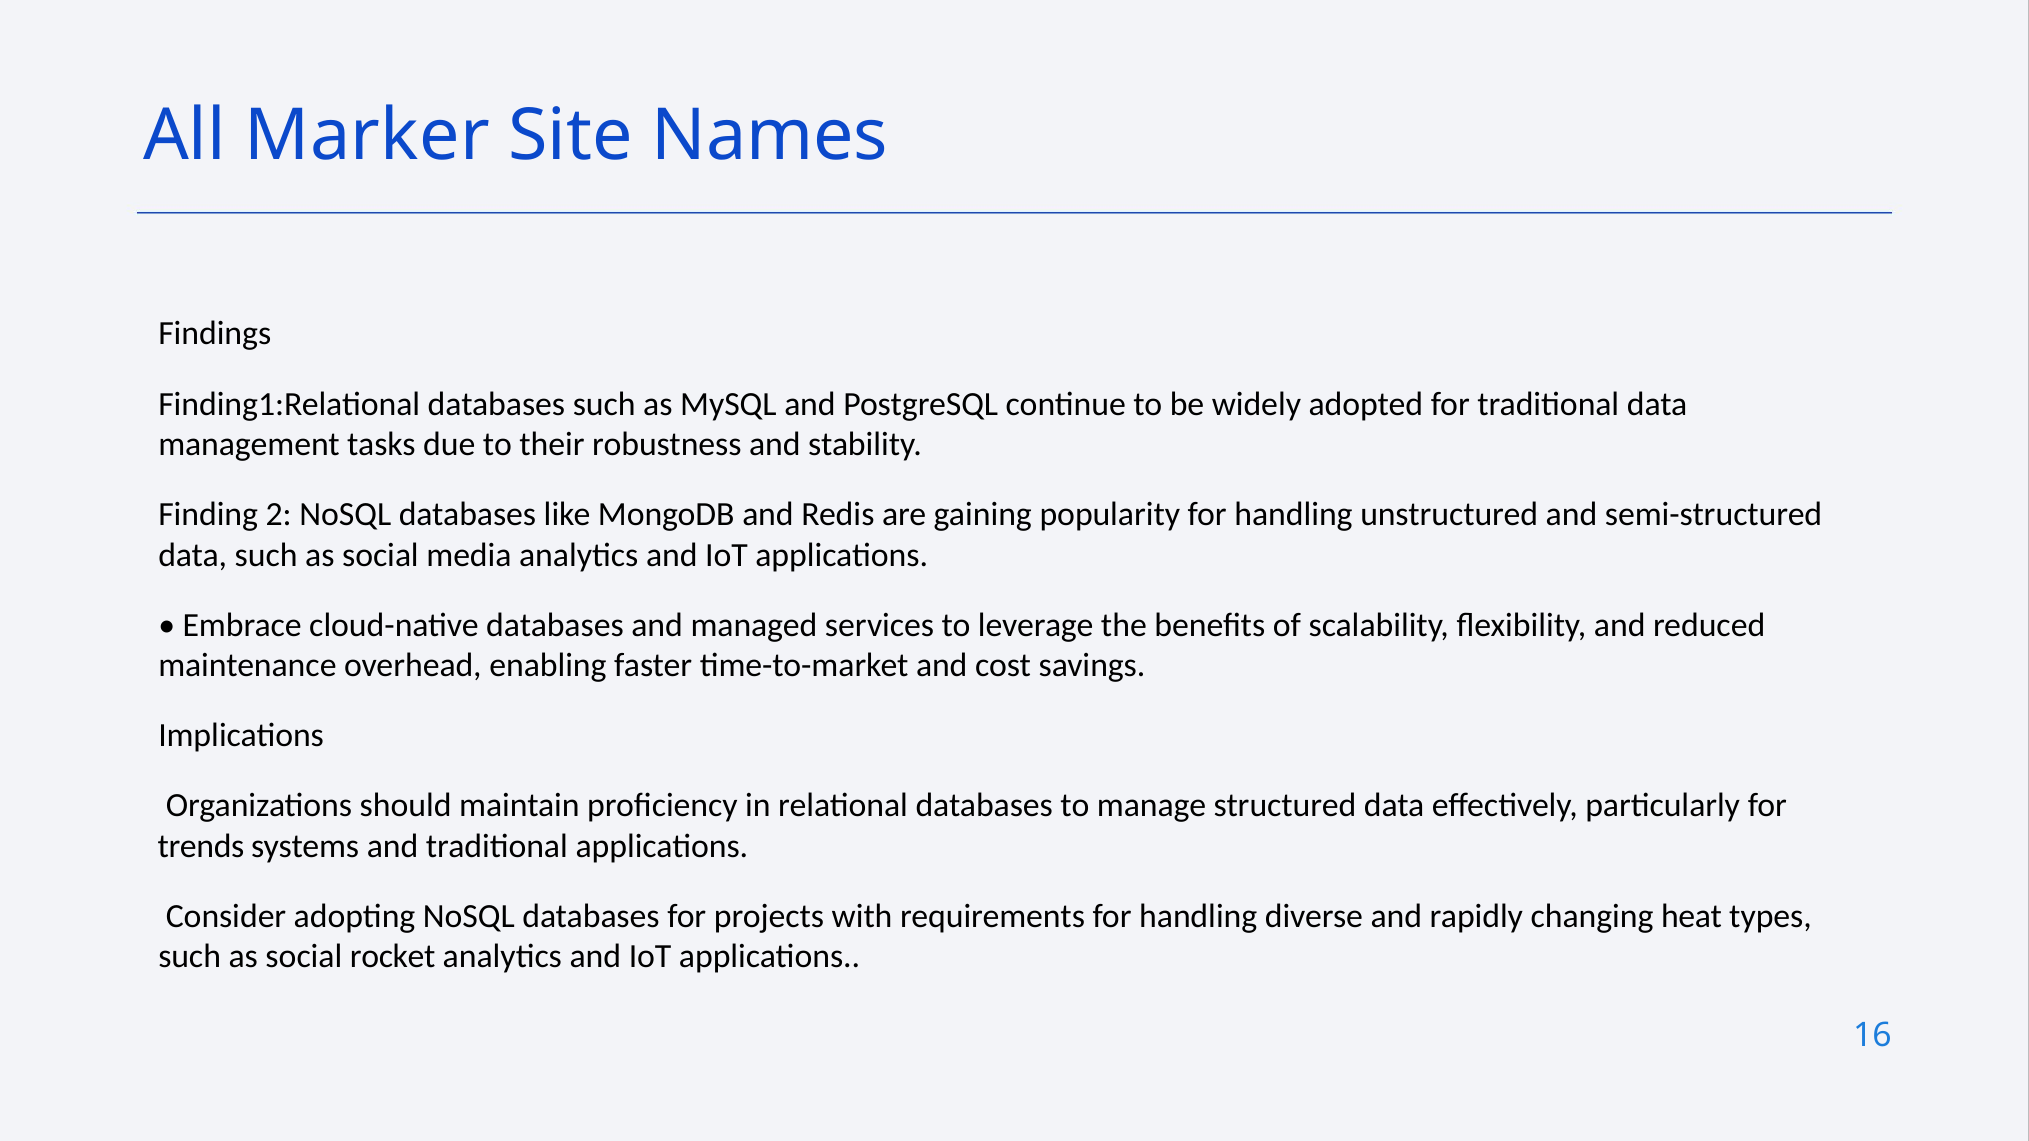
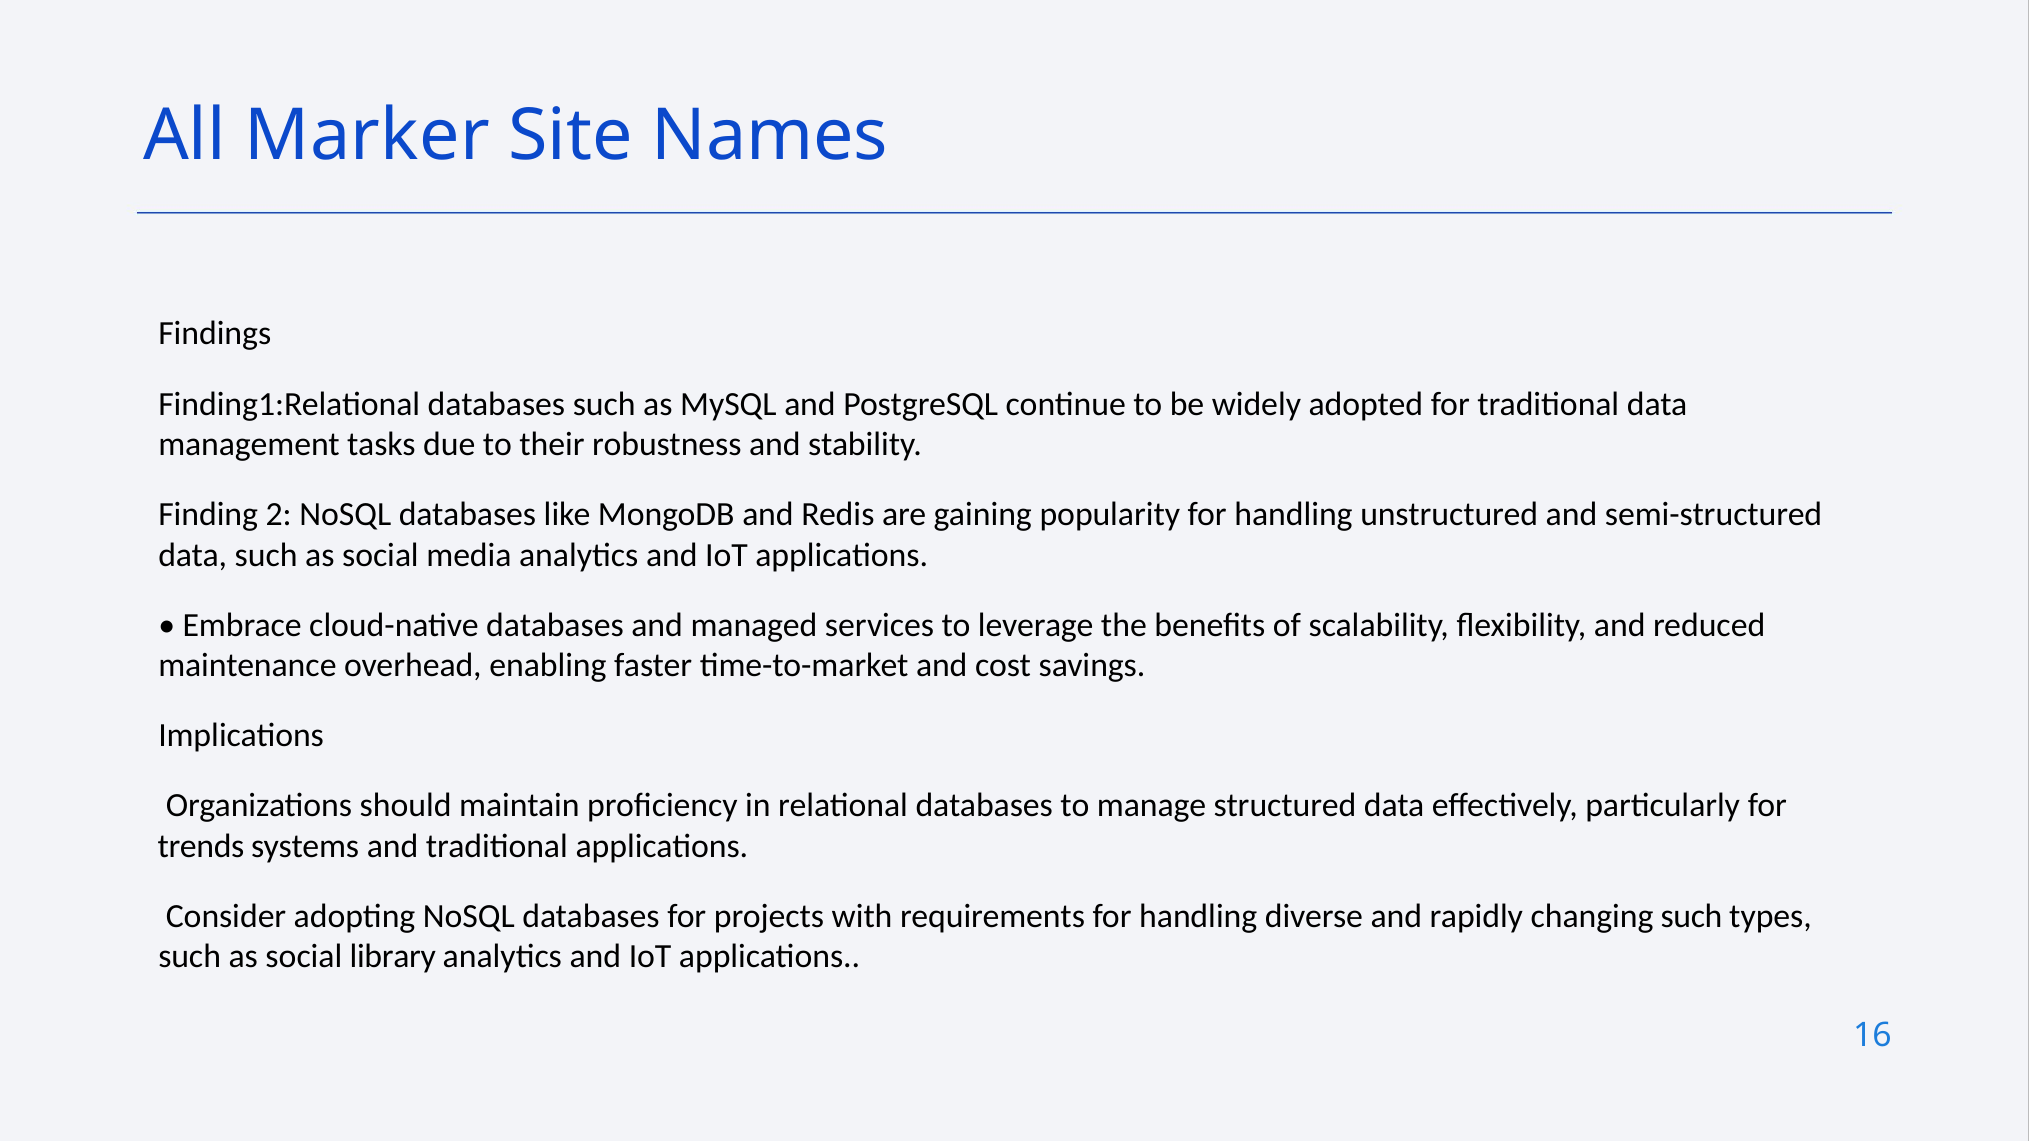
changing heat: heat -> such (1692, 916)
rocket: rocket -> library (393, 957)
